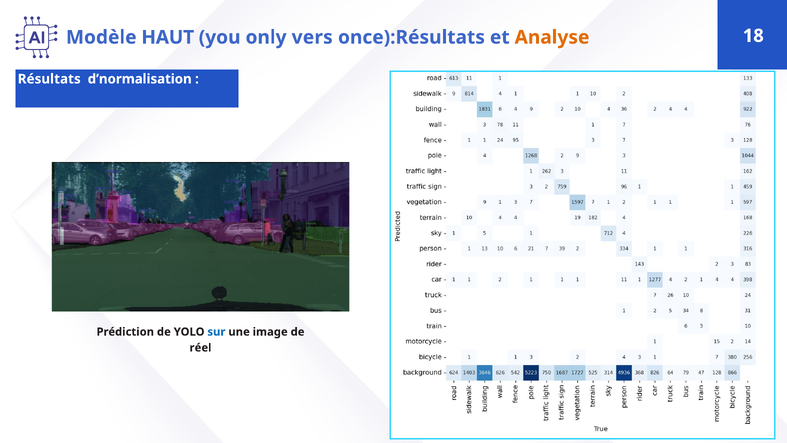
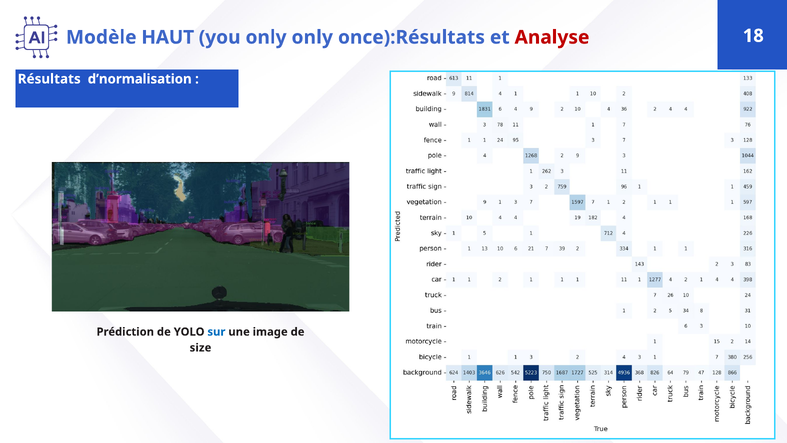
only vers: vers -> only (312, 37)
Analyse colour: orange -> red (552, 37)
réel: réel -> size (200, 348)
